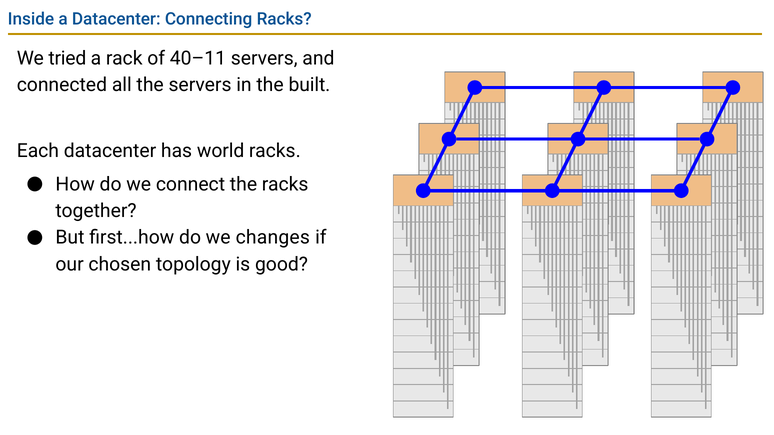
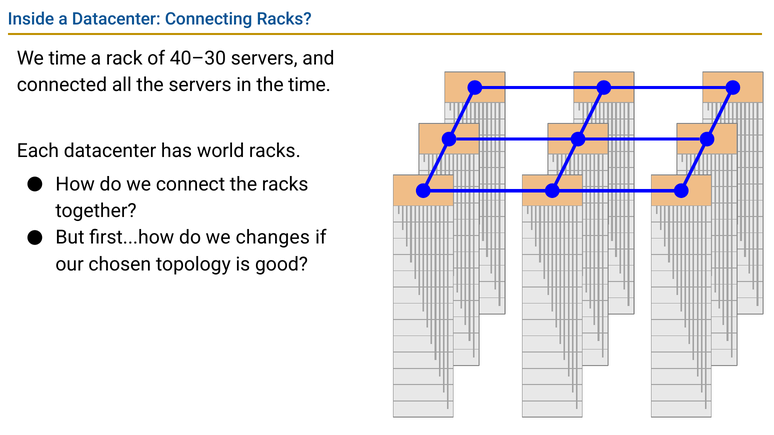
We tried: tried -> time (67, 58)
40–11: 40–11 -> 40–30 (198, 58)
the built: built -> time (309, 85)
